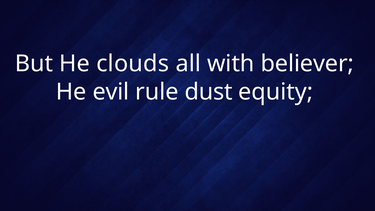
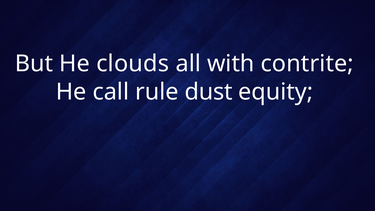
believer: believer -> contrite (307, 64)
evil: evil -> call (111, 92)
